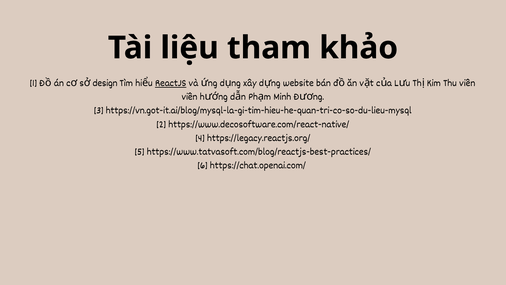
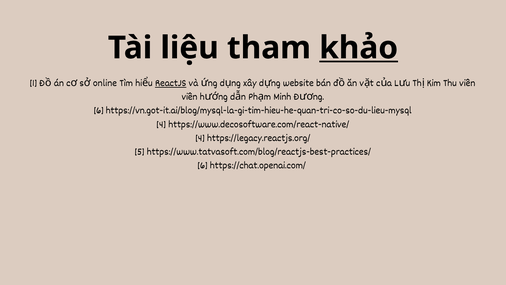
khảo underline: none -> present (359, 48)
design: design -> online (105, 83)
3: 3 -> 6 (99, 110)
2: 2 -> 4 (161, 124)
